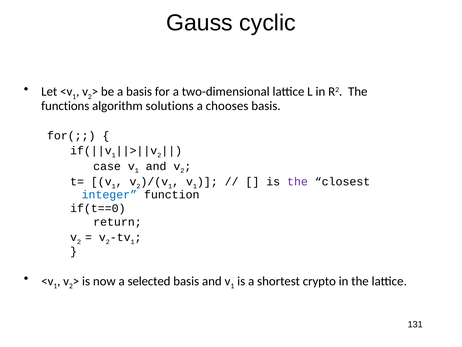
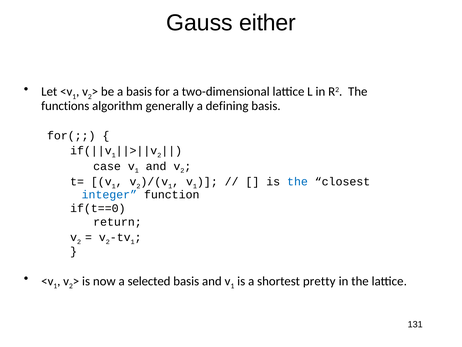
cyclic: cyclic -> either (268, 23)
solutions: solutions -> generally (170, 106)
chooses: chooses -> defining (227, 106)
the colour: purple -> blue (297, 181)
crypto: crypto -> pretty (319, 281)
